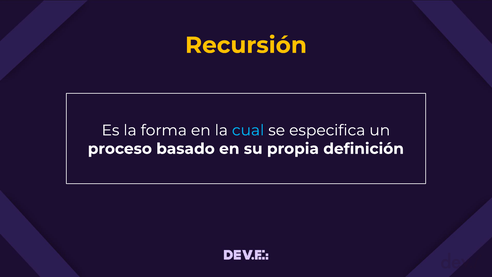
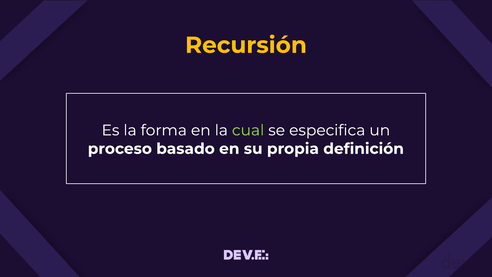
cual colour: light blue -> light green (248, 130)
